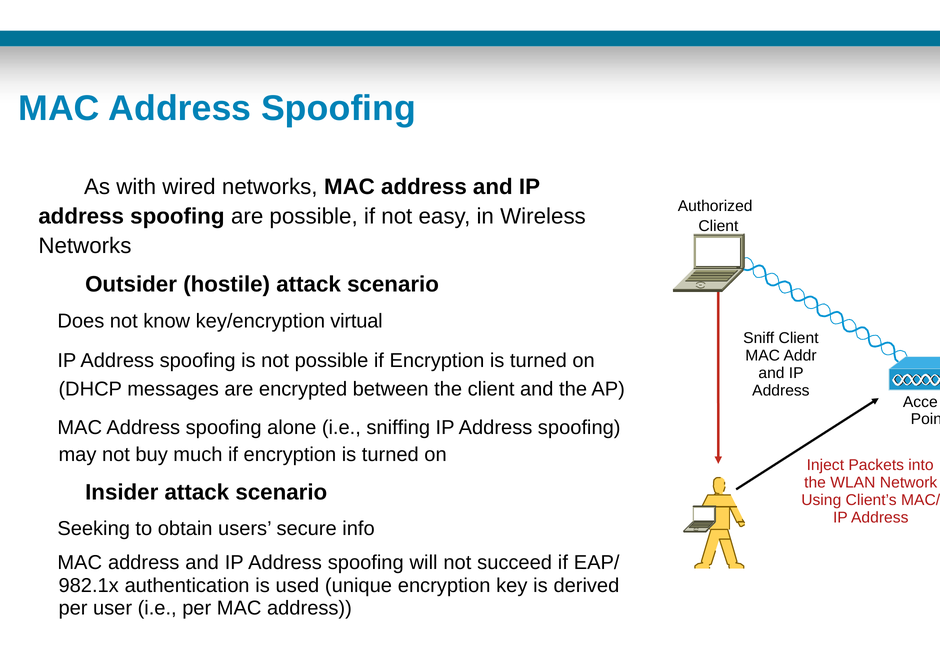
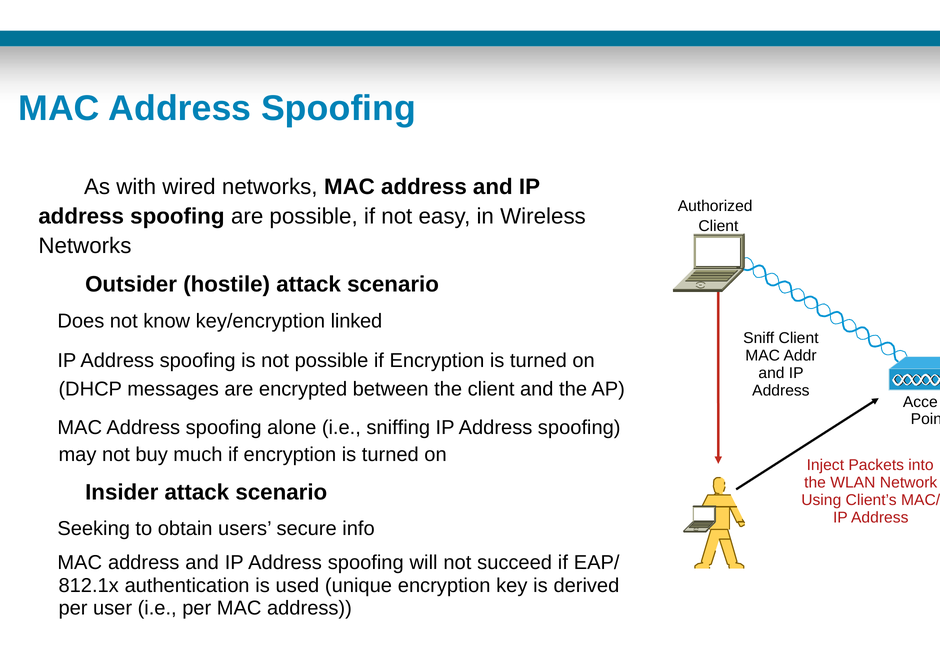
virtual: virtual -> linked (356, 321)
982.1x: 982.1x -> 812.1x (89, 586)
